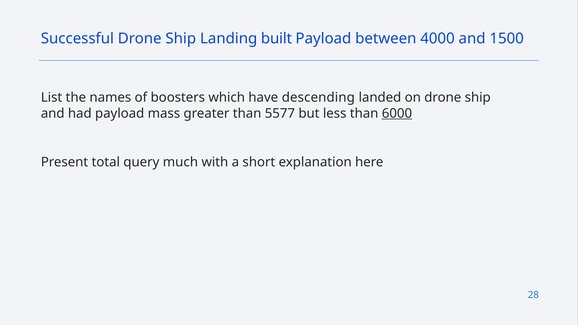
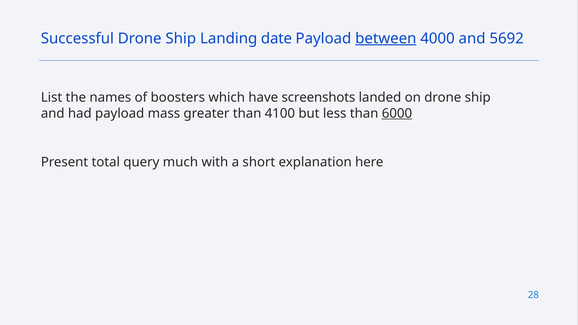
built: built -> date (276, 38)
between underline: none -> present (386, 38)
1500: 1500 -> 5692 (507, 38)
descending: descending -> screenshots (318, 98)
5577: 5577 -> 4100 (280, 113)
